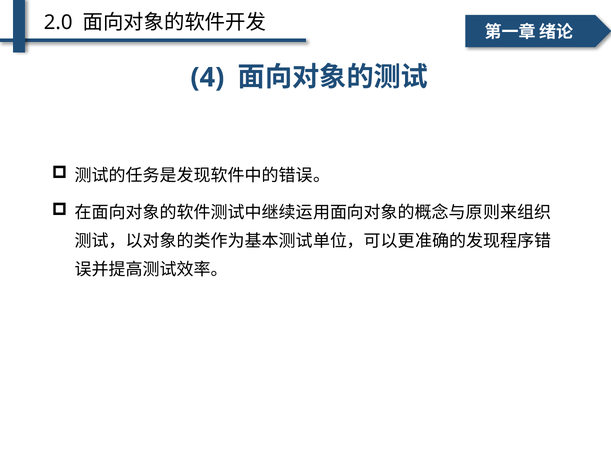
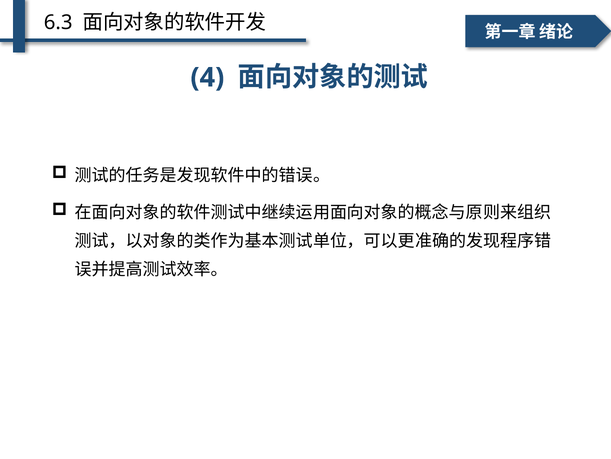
2.0: 2.0 -> 6.3 (58, 23)
